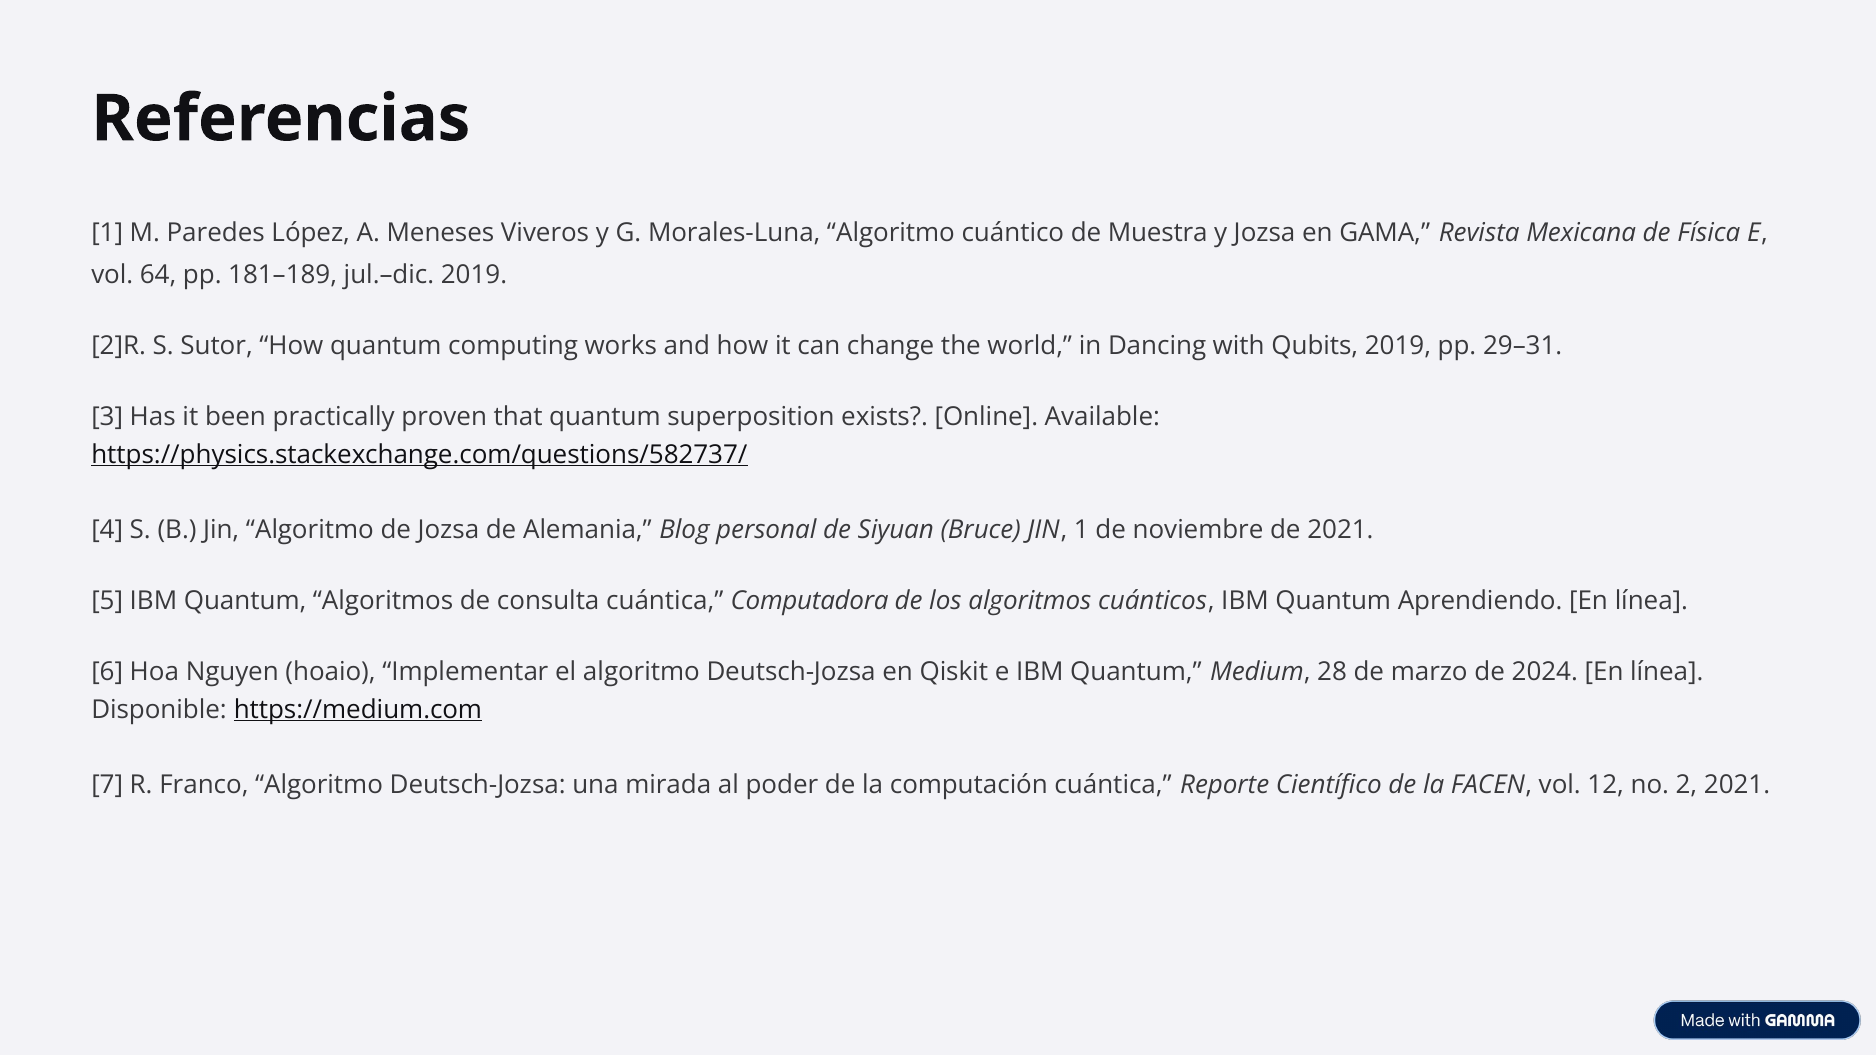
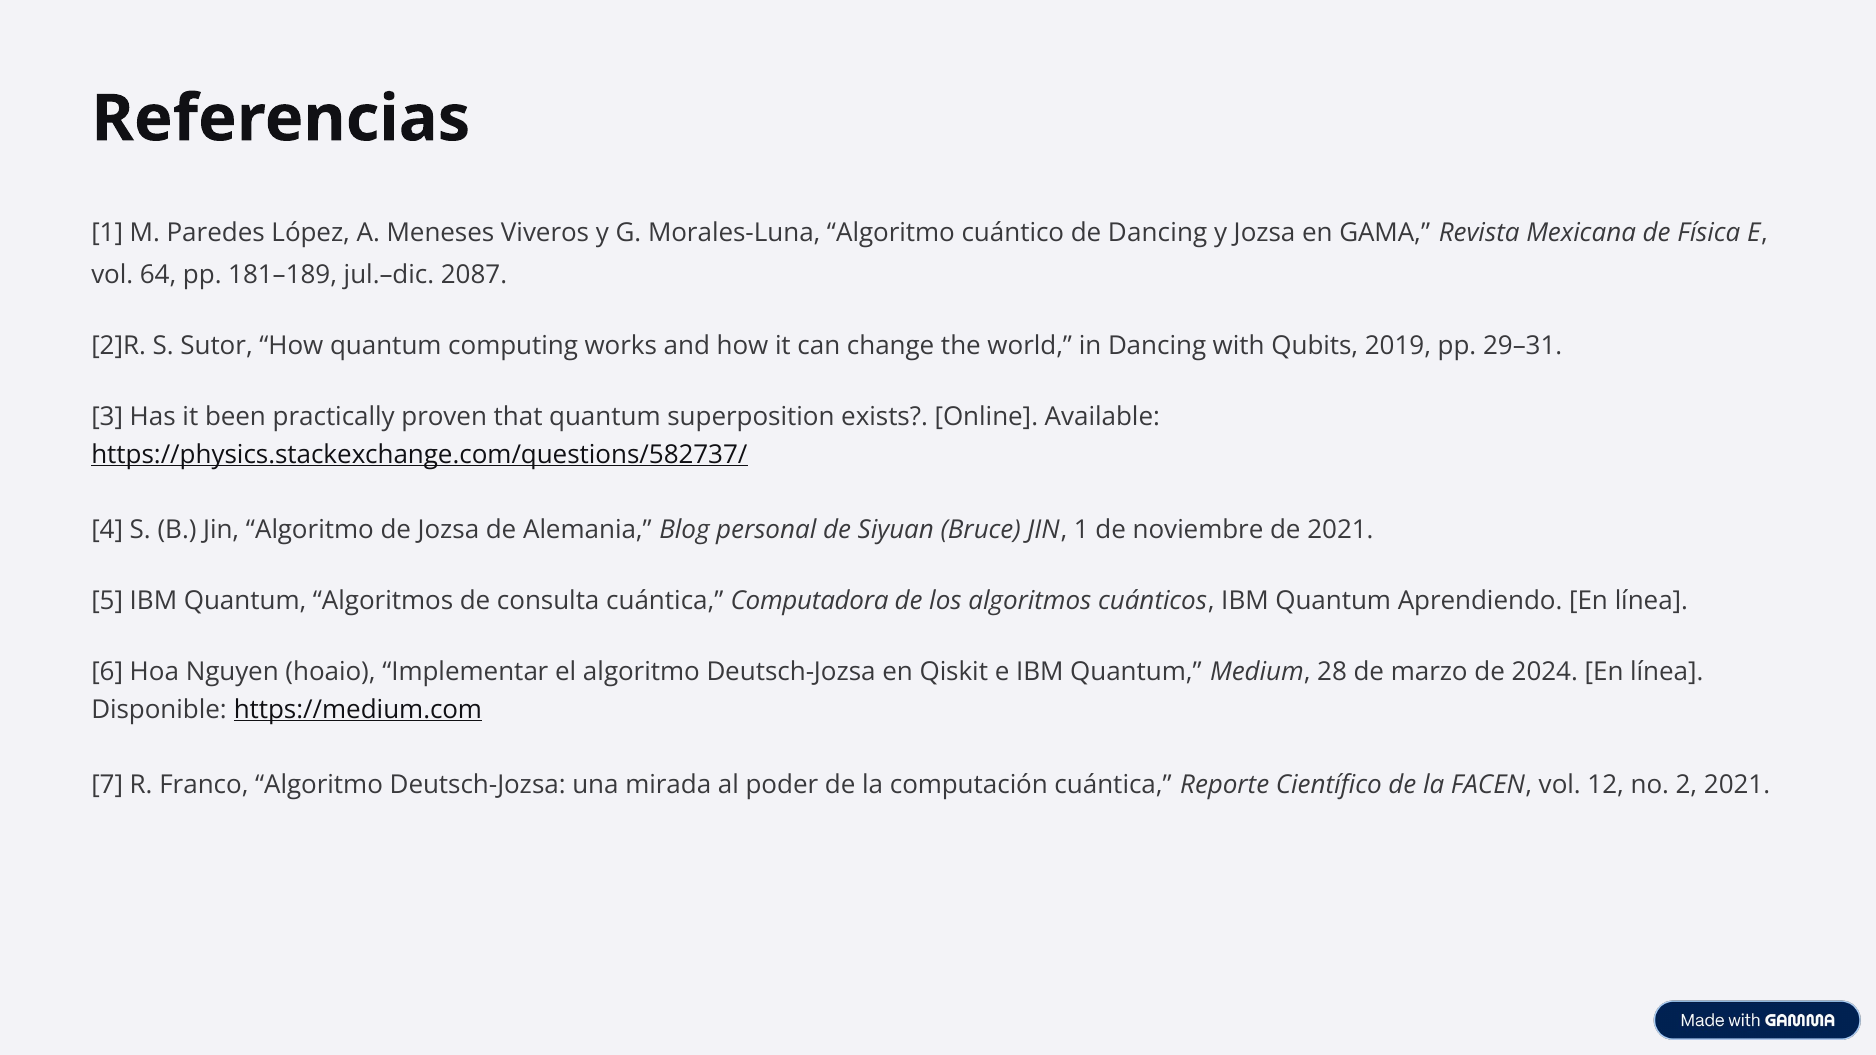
de Muestra: Muestra -> Dancing (1158, 233)
jul.–dic 2019: 2019 -> 2087 (474, 275)
